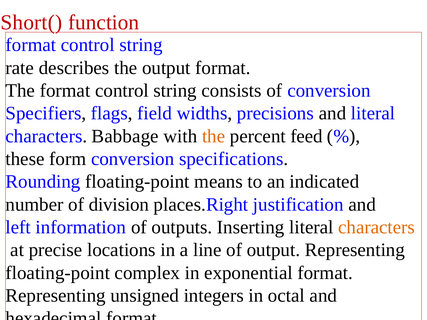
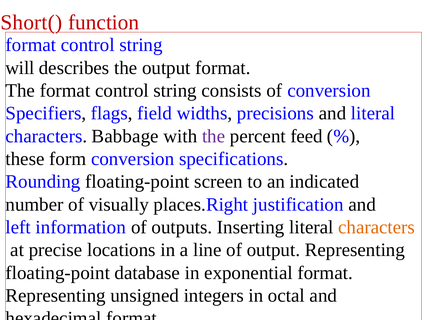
rate: rate -> will (20, 68)
the colour: orange -> purple (214, 136)
means: means -> screen (219, 182)
division: division -> visually (119, 205)
complex: complex -> database (147, 273)
